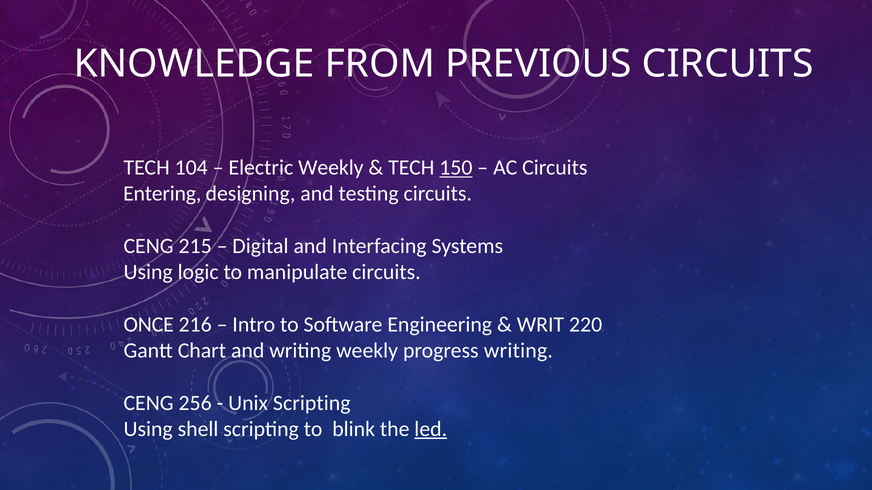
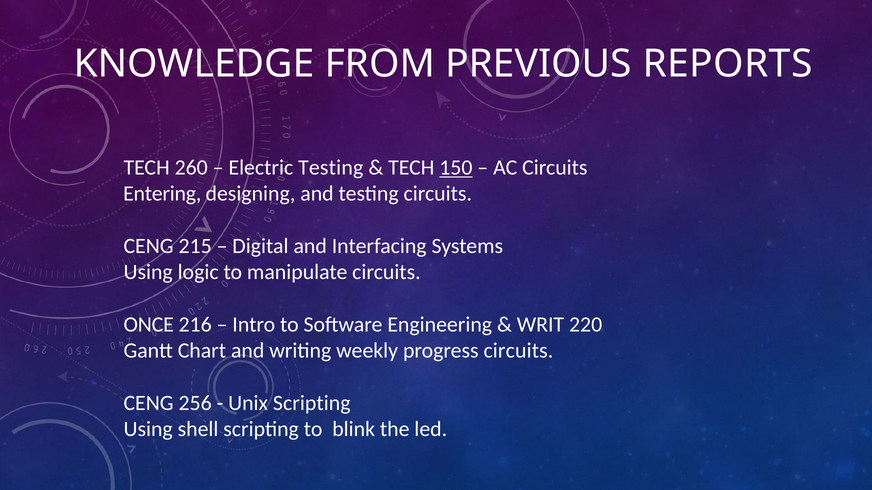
PREVIOUS CIRCUITS: CIRCUITS -> REPORTS (728, 64)
104: 104 -> 260 (191, 168)
Electric Weekly: Weekly -> Testing (331, 168)
progress writing: writing -> circuits (518, 351)
led underline: present -> none (431, 429)
